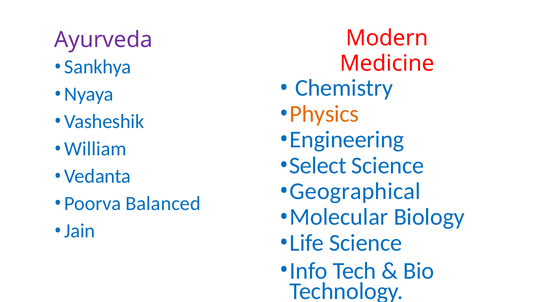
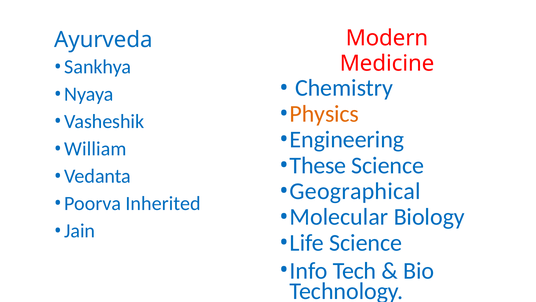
Ayurveda colour: purple -> blue (103, 40)
Select: Select -> These (318, 165)
Balanced: Balanced -> Inherited (163, 203)
